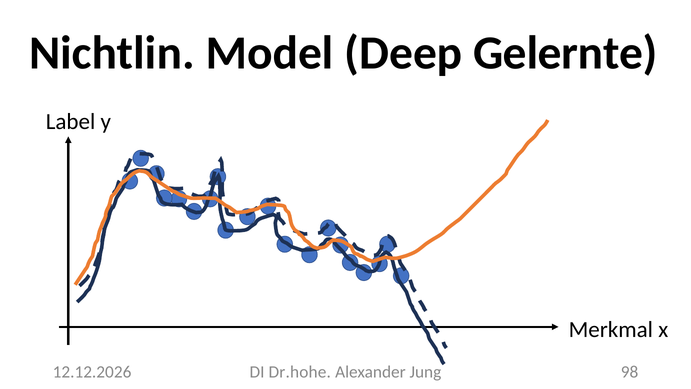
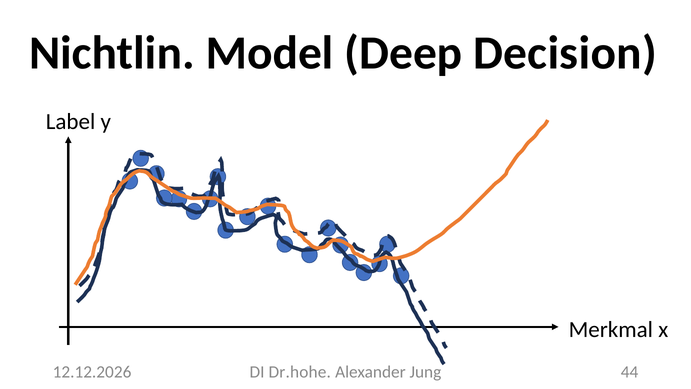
Gelernte: Gelernte -> Decision (565, 53)
98: 98 -> 44 (630, 372)
